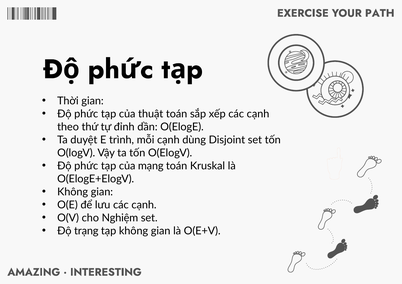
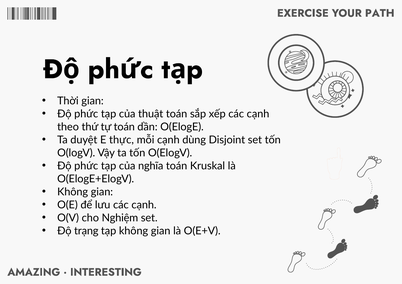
tự đỉnh: đỉnh -> toán (124, 127)
trình: trình -> thực (122, 140)
mạng: mạng -> nghĩa (151, 166)
